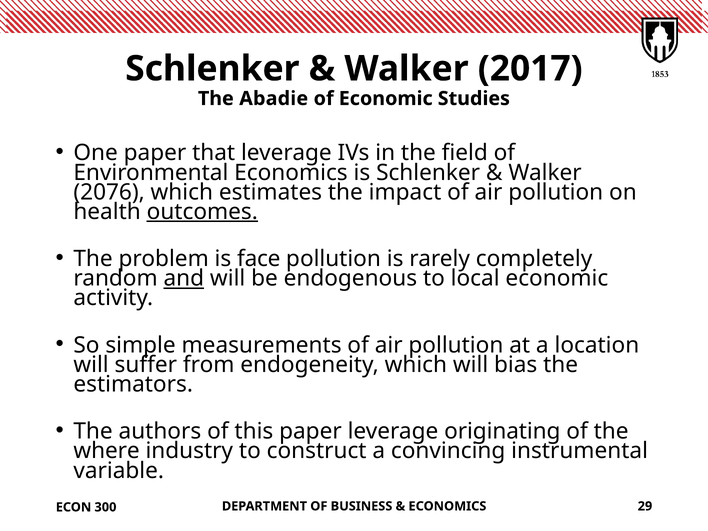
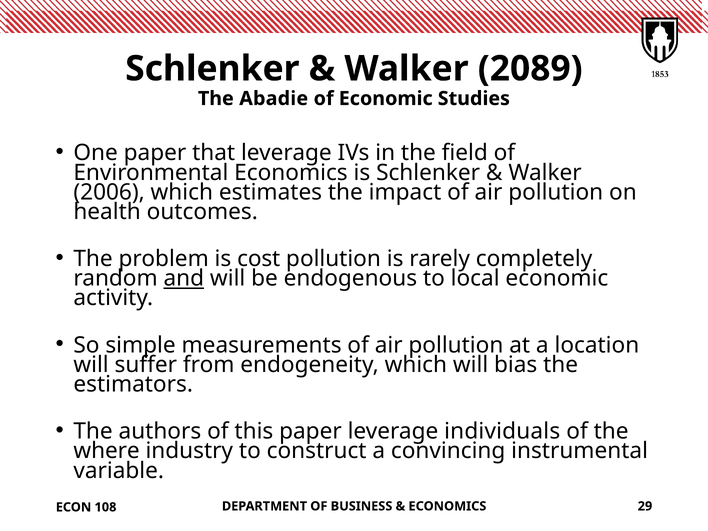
2017: 2017 -> 2089 (530, 69)
2076: 2076 -> 2006 (109, 192)
outcomes underline: present -> none (202, 212)
face: face -> cost (259, 259)
originating: originating -> individuals (502, 431)
300: 300 -> 108 (105, 507)
